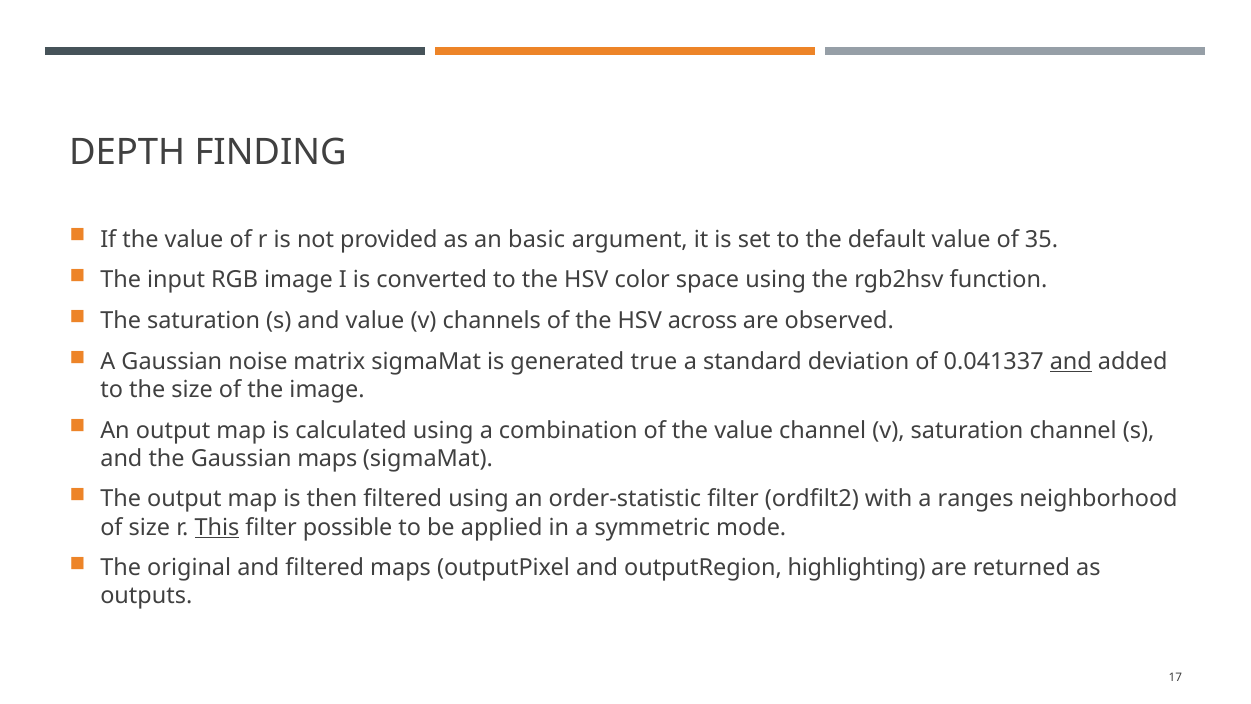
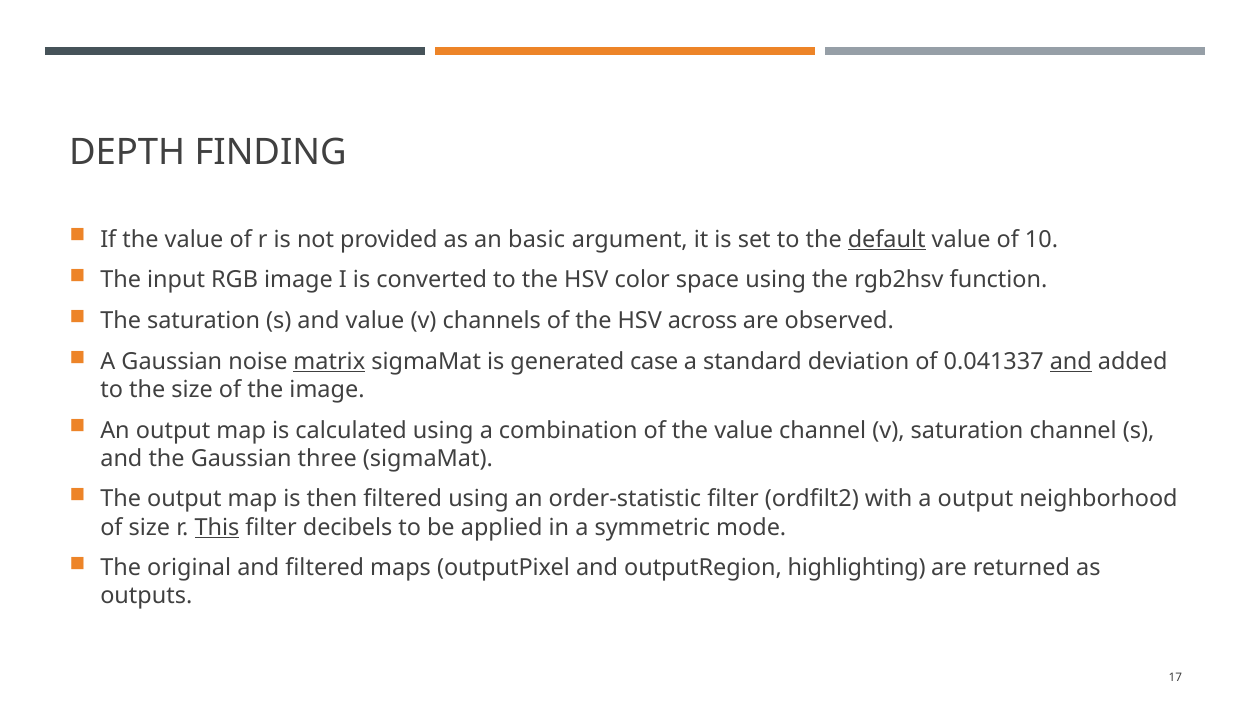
default underline: none -> present (887, 239)
35: 35 -> 10 (1042, 239)
matrix underline: none -> present (329, 361)
true: true -> case (654, 361)
Gaussian maps: maps -> three (327, 458)
a ranges: ranges -> output (976, 499)
possible: possible -> decibels (348, 527)
